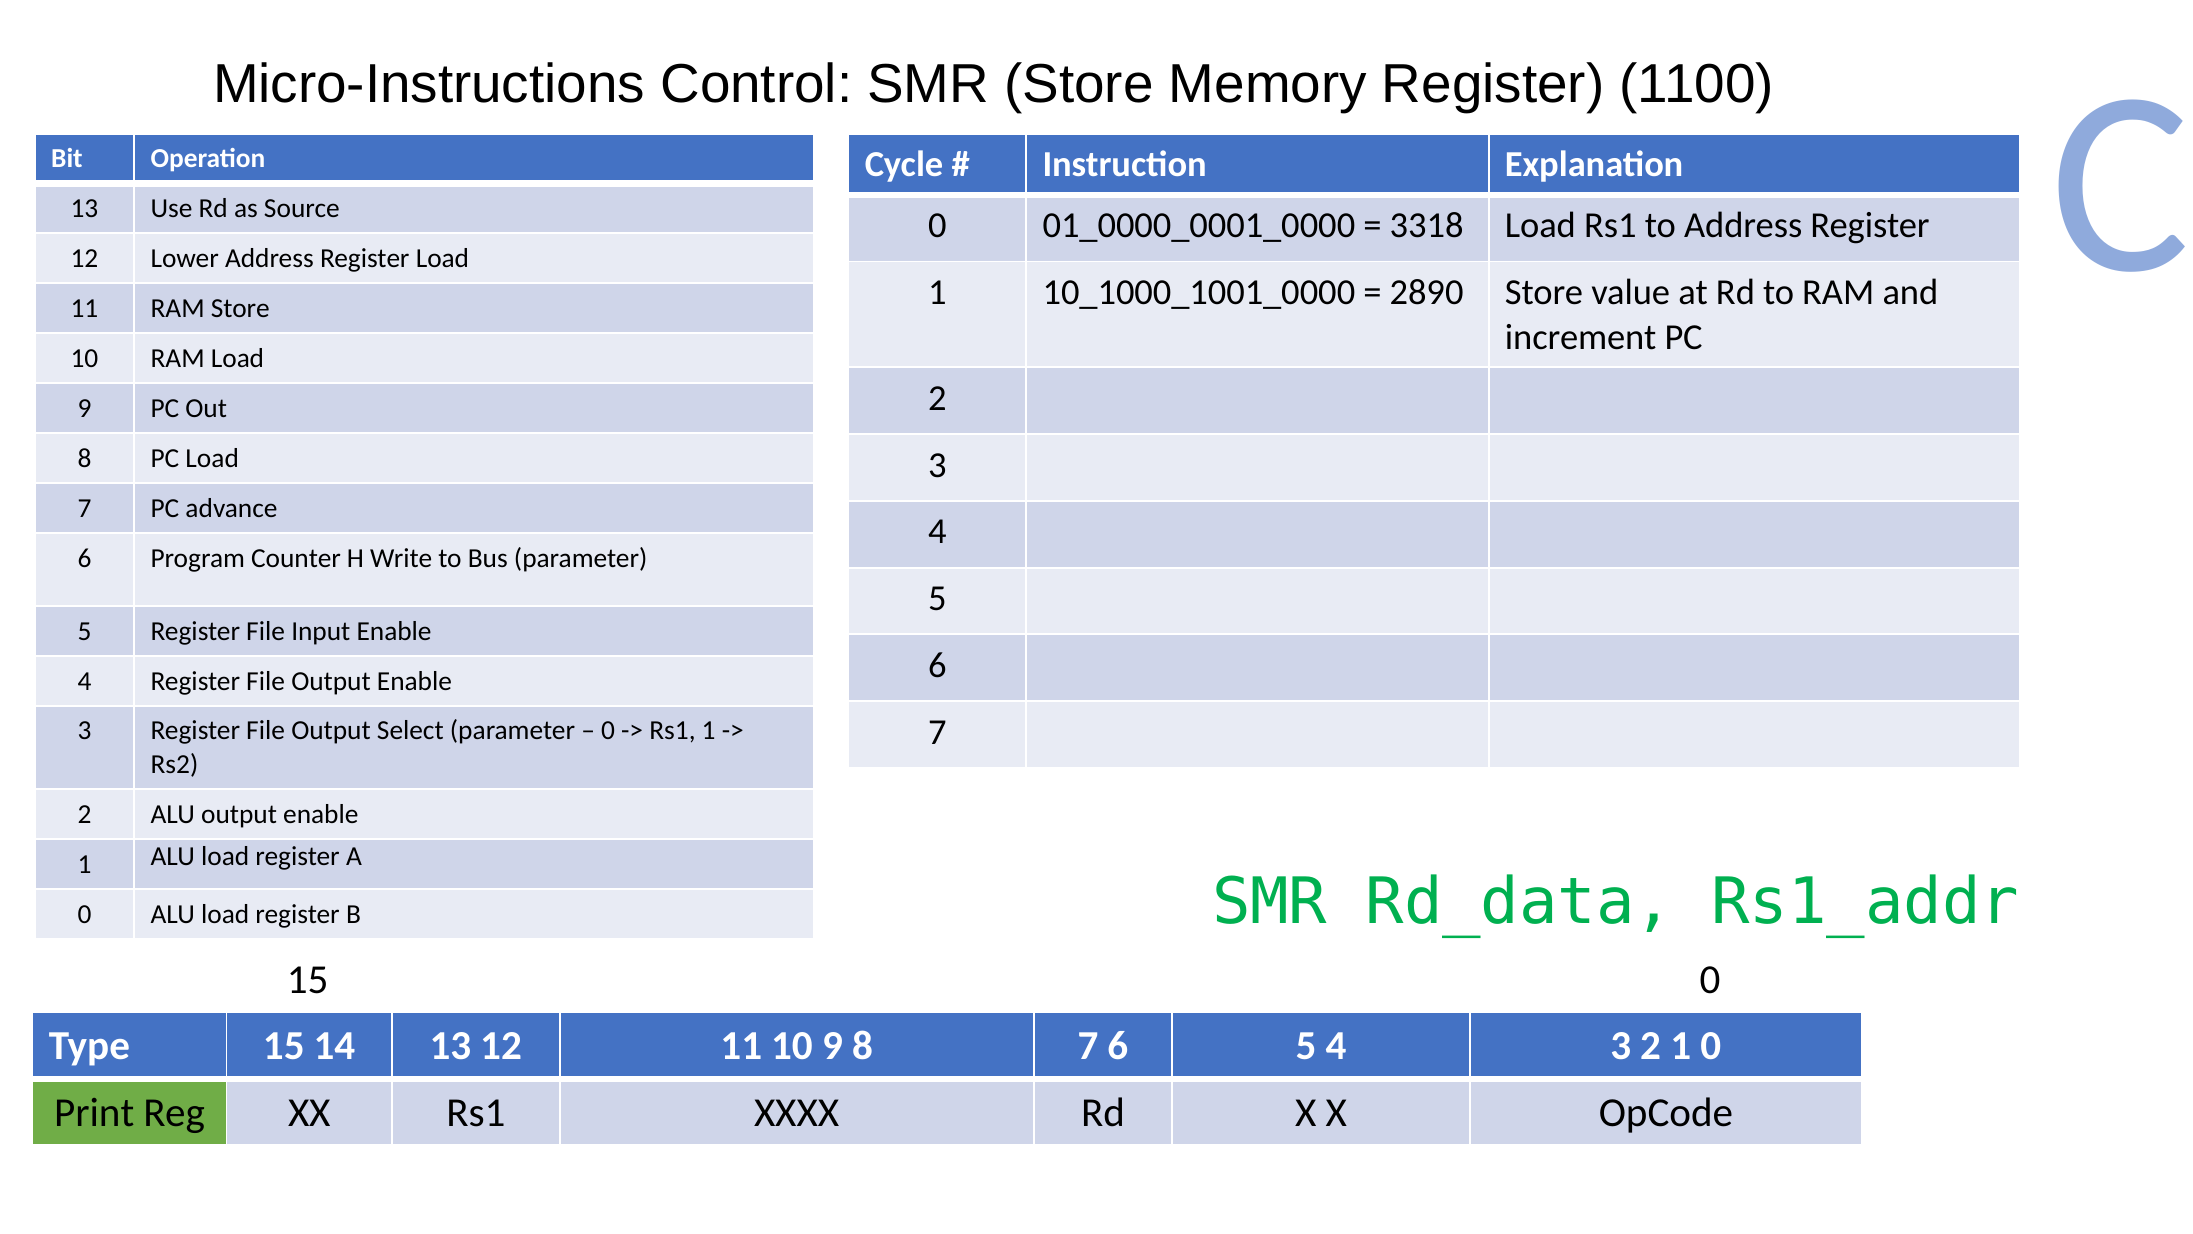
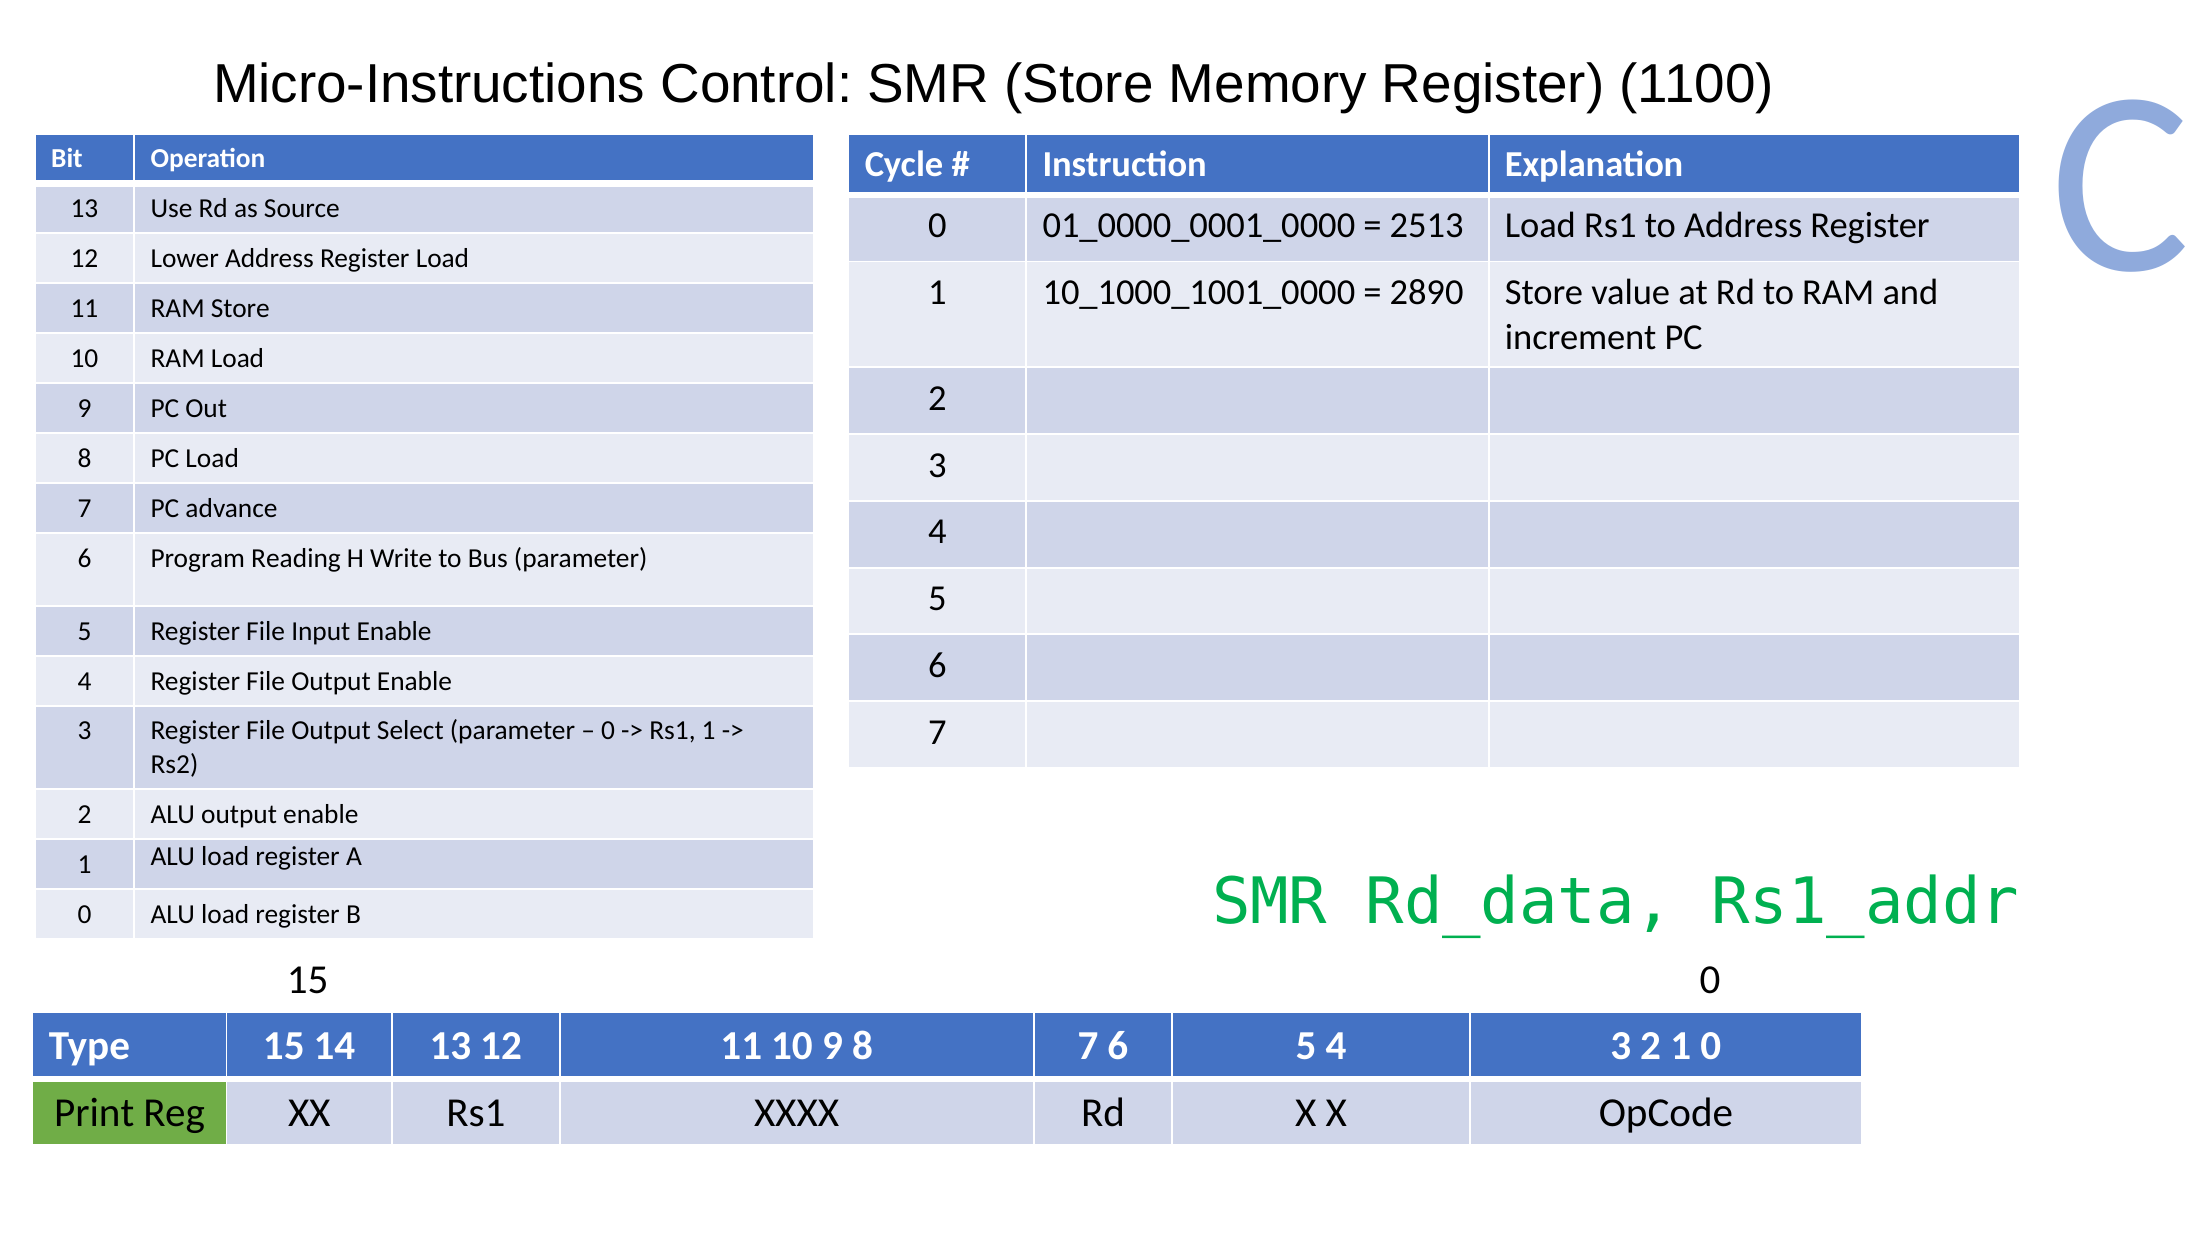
3318: 3318 -> 2513 (1427, 226)
Counter: Counter -> Reading (296, 558)
